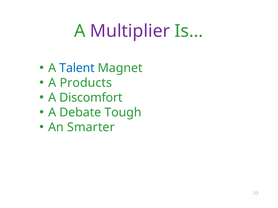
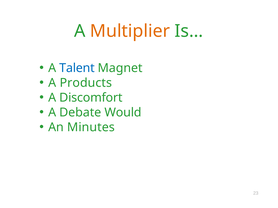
Multiplier colour: purple -> orange (130, 31)
Tough: Tough -> Would (123, 113)
Smarter: Smarter -> Minutes (91, 128)
